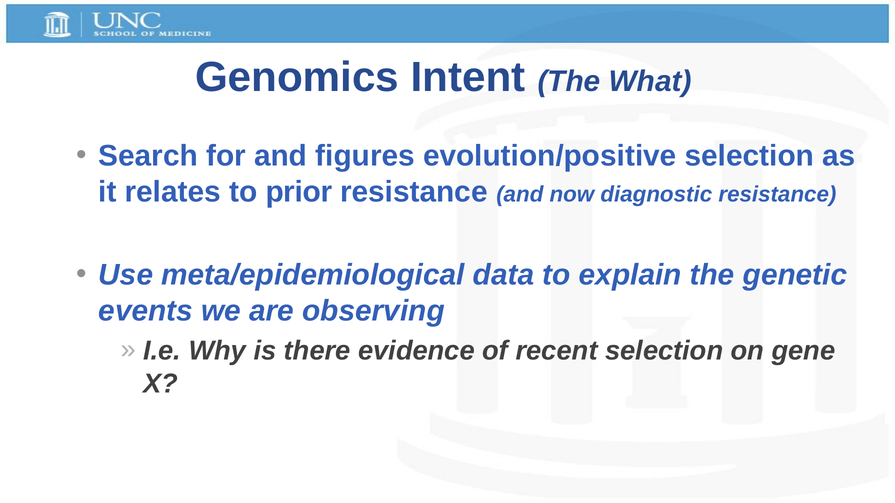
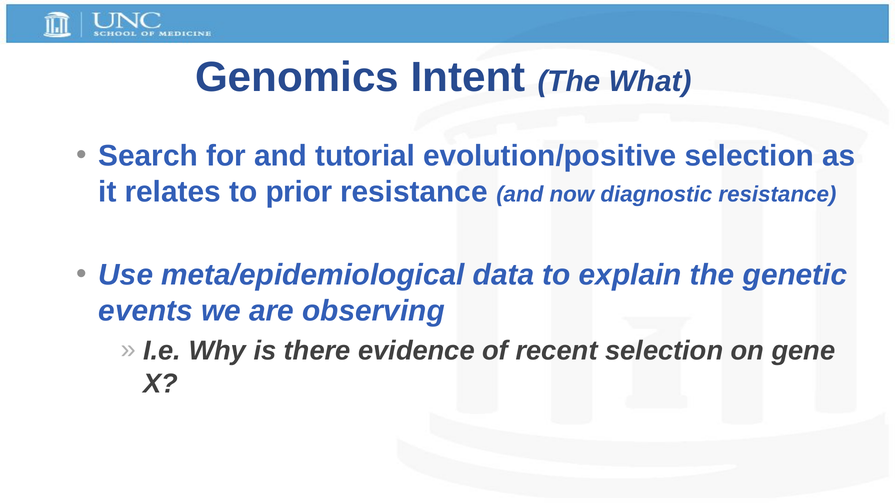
figures: figures -> tutorial (365, 156)
